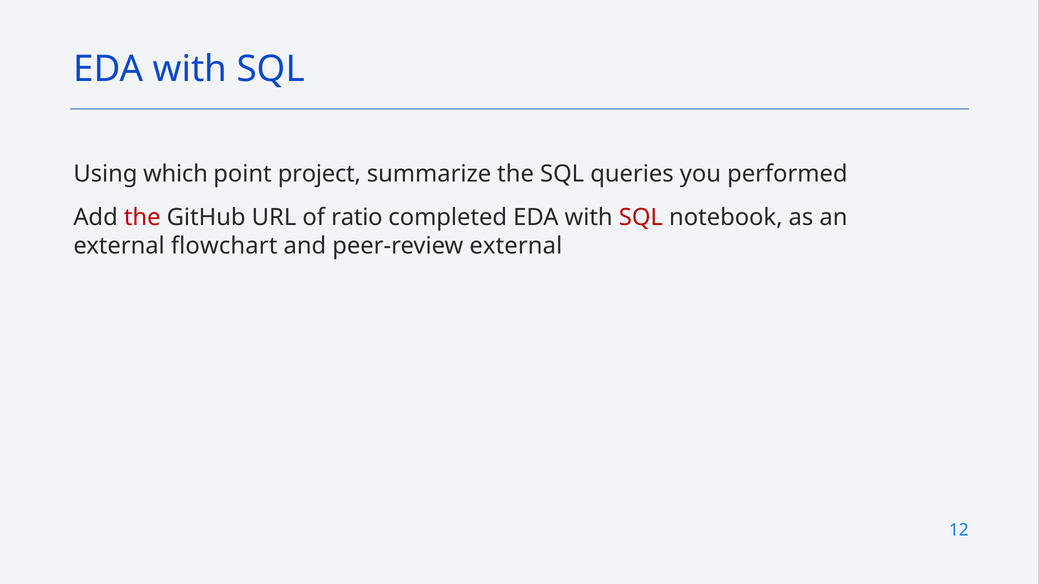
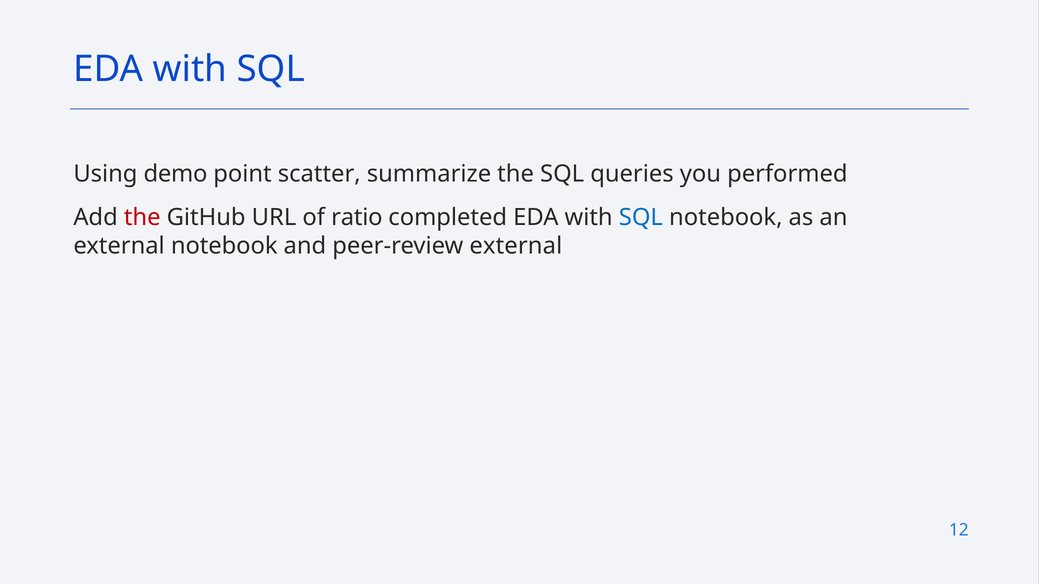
which: which -> demo (176, 174)
project: project -> scatter (319, 174)
SQL colour: red -> blue (641, 218)
external flowchart: flowchart -> notebook (224, 246)
